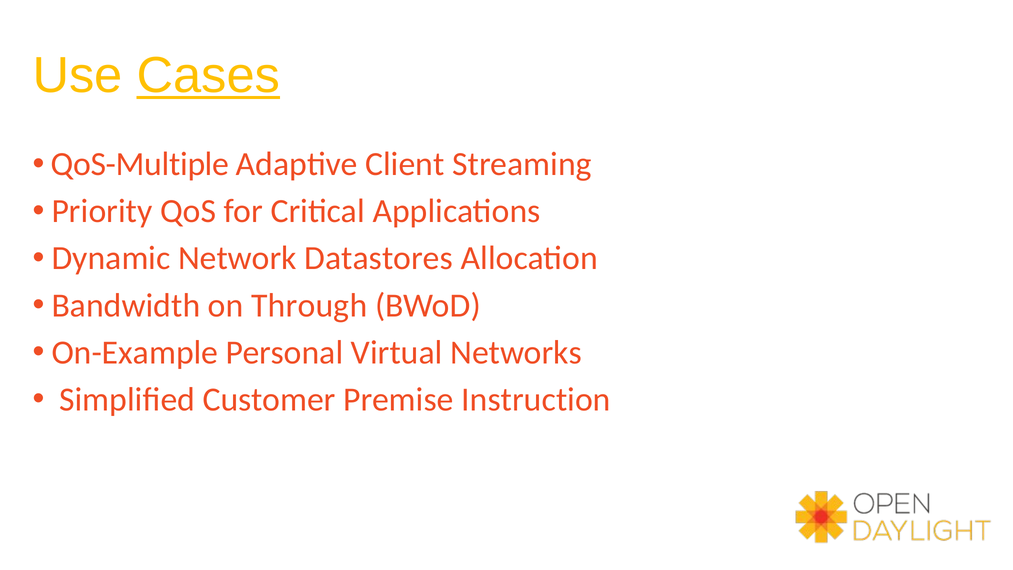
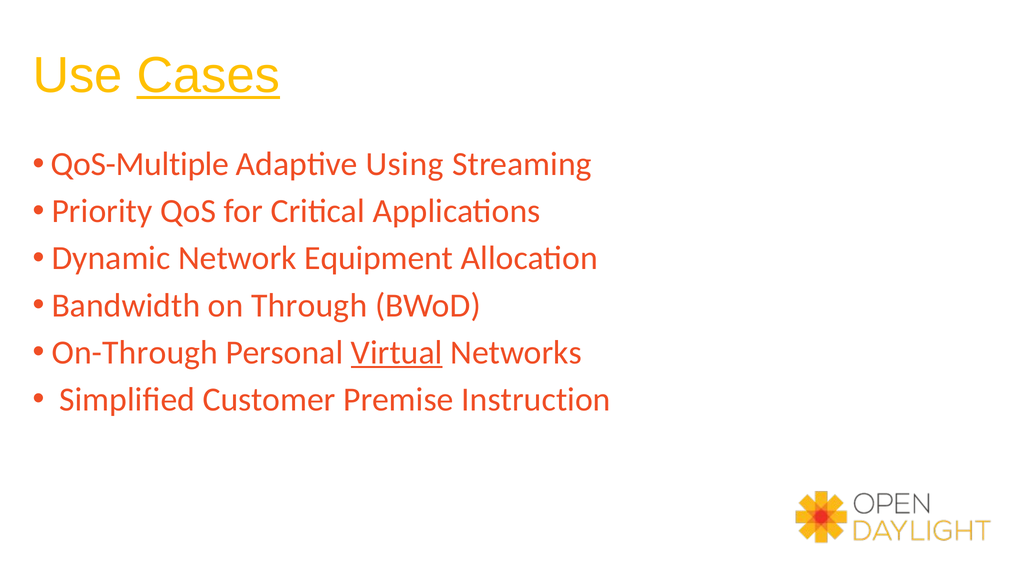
Client: Client -> Using (405, 164)
Datastores: Datastores -> Equipment (379, 258)
On-Example: On-Example -> On-Through (135, 352)
Virtual underline: none -> present (397, 352)
